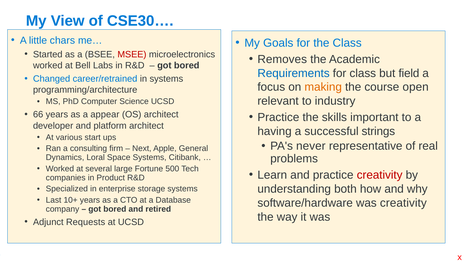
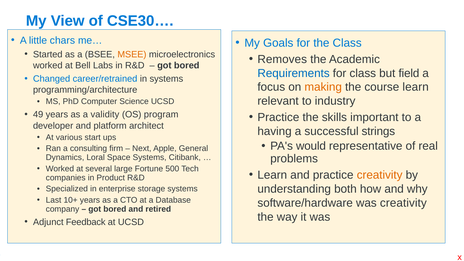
MSEE colour: red -> orange (132, 54)
course open: open -> learn (416, 87)
66: 66 -> 49 (38, 115)
appear: appear -> validity (105, 115)
OS architect: architect -> program (161, 115)
never: never -> would (311, 146)
creativity colour: red -> orange (380, 175)
Requests: Requests -> Feedback (86, 222)
